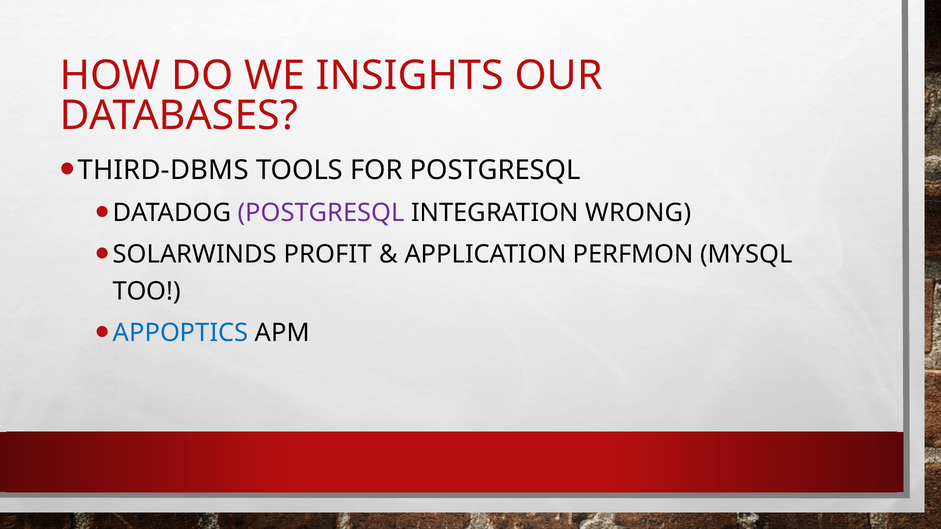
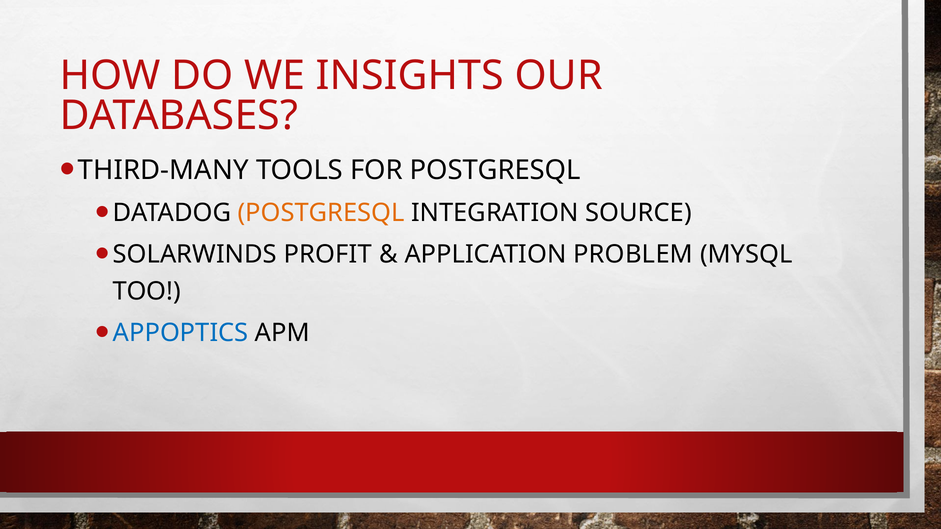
THIRD-DBMS: THIRD-DBMS -> THIRD-MANY (163, 170)
POSTGRESQL colour: purple -> orange (321, 213)
WRONG: WRONG -> SOURCE (638, 213)
PERFMON: PERFMON -> PROBLEM (633, 255)
